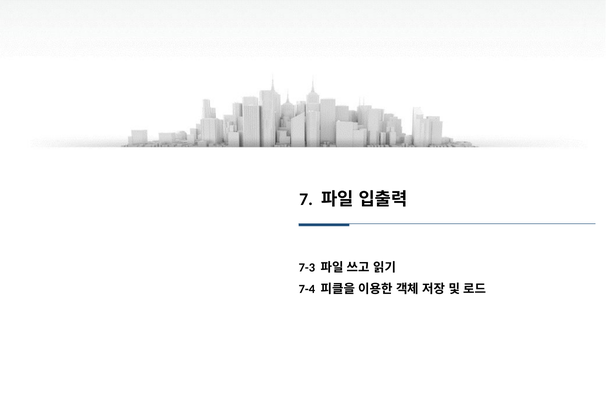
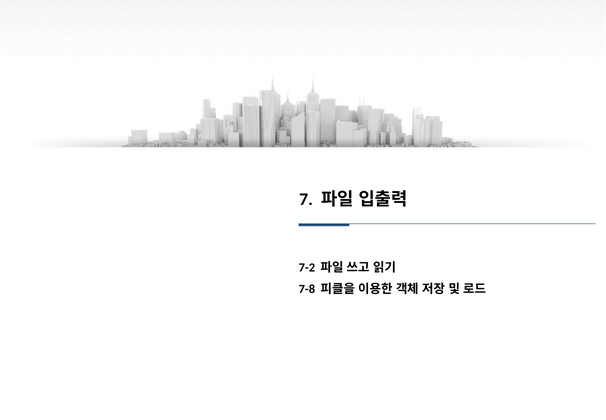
7-3: 7-3 -> 7-2 (307, 267)
7-4: 7-4 -> 7-8 (307, 289)
